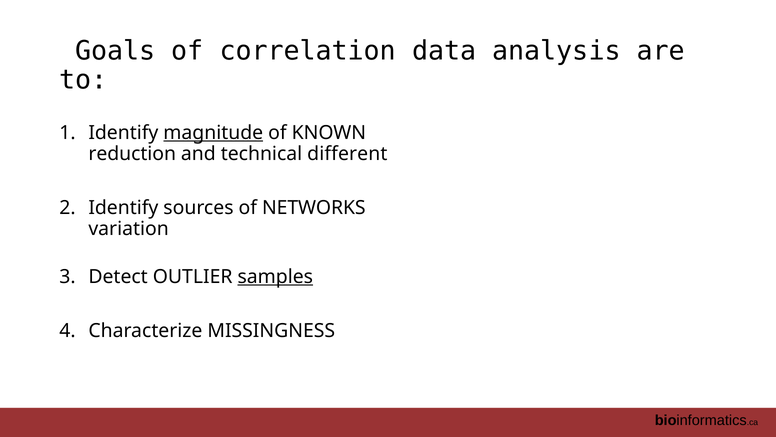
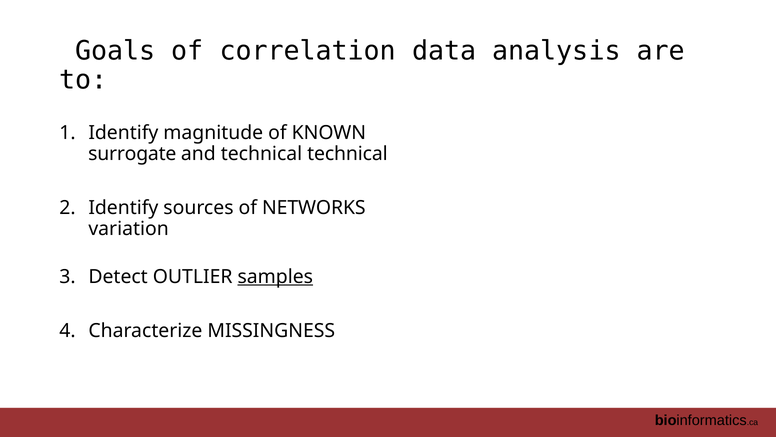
magnitude underline: present -> none (213, 133)
reduction: reduction -> surrogate (132, 154)
technical different: different -> technical (347, 154)
